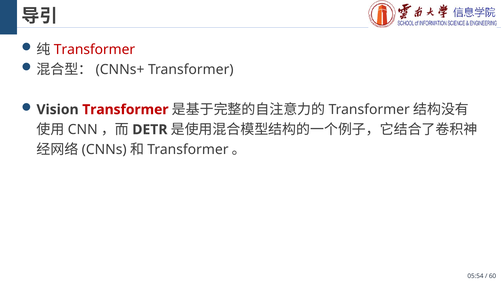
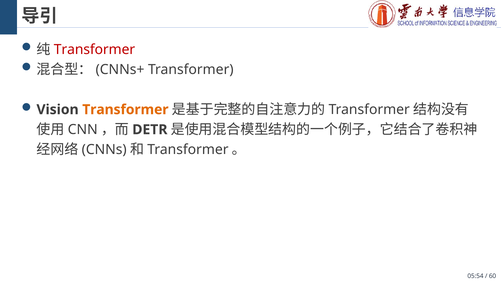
Transformer colour: red -> orange (125, 110)
